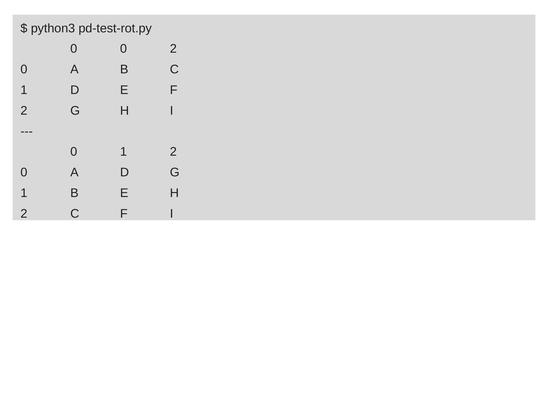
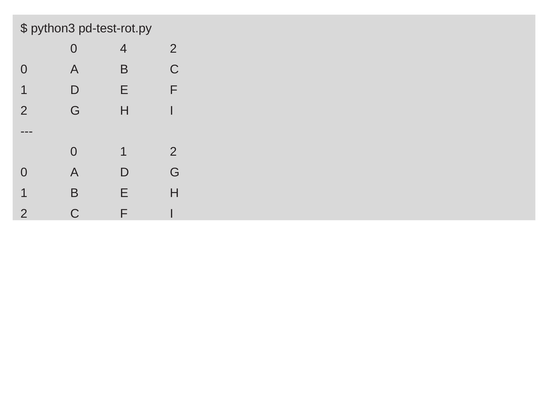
0 0: 0 -> 4 (124, 49)
